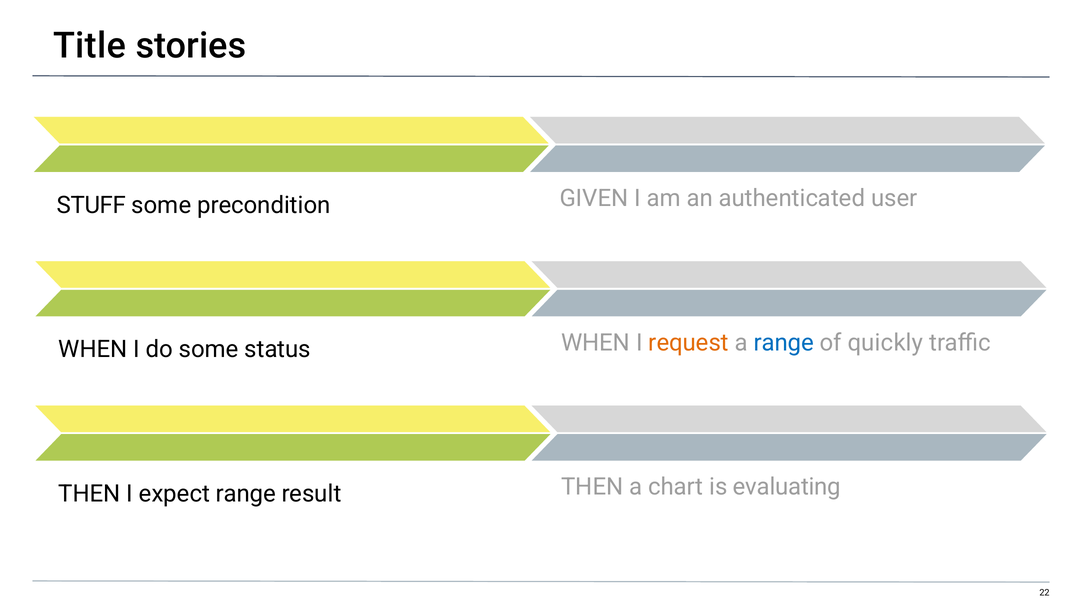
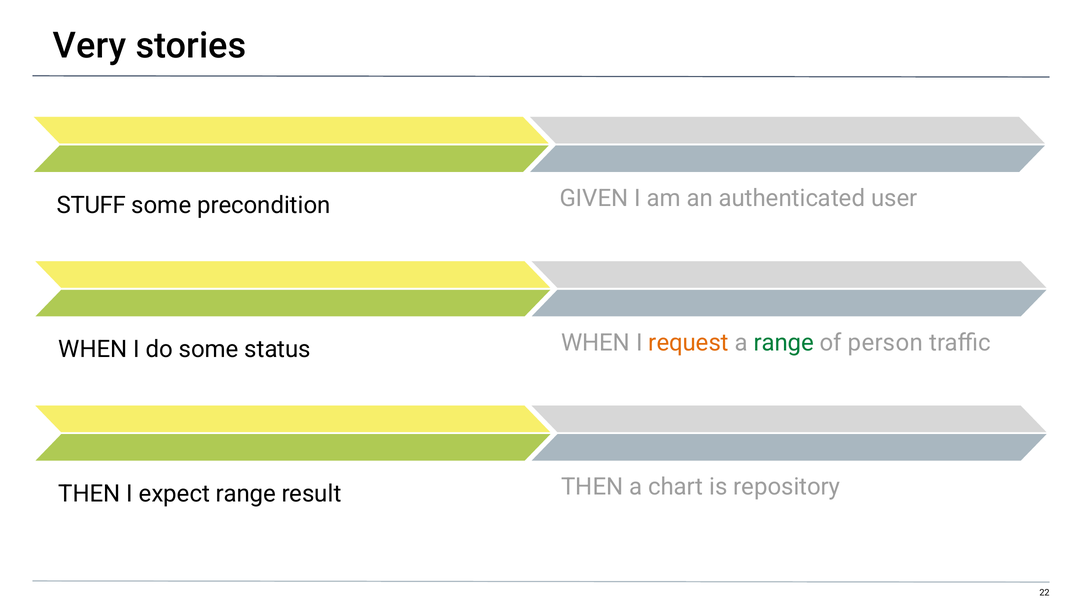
Title: Title -> Very (90, 46)
range colour: blue -> green (784, 342)
quickly: quickly -> person (885, 342)
evaluating: evaluating -> repository (787, 487)
